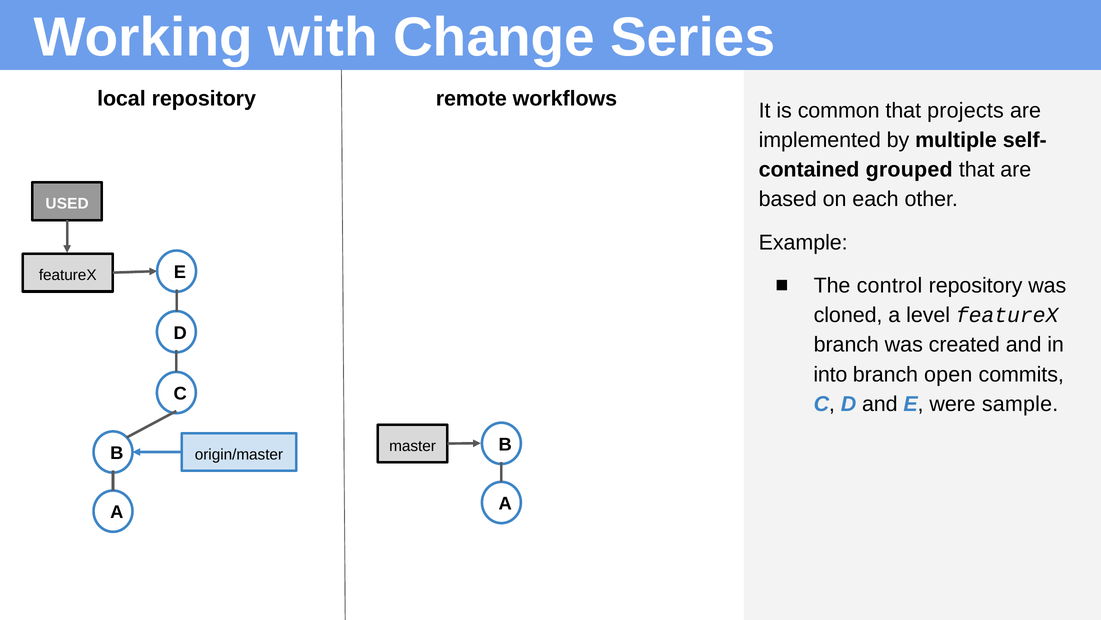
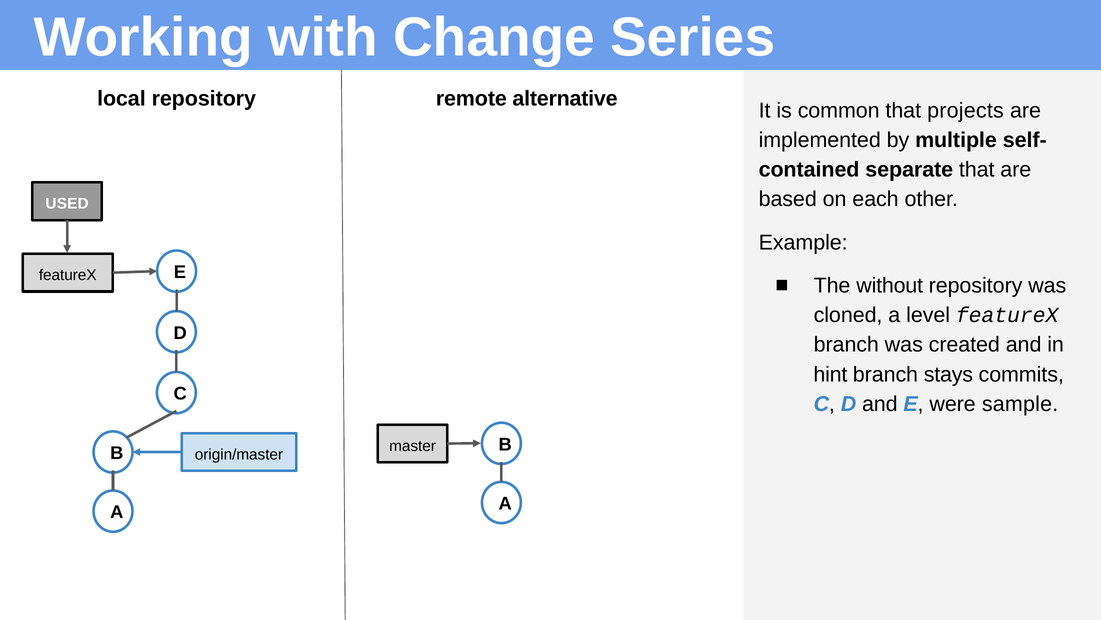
workflows: workflows -> alternative (565, 98)
grouped: grouped -> separate (909, 169)
control: control -> without (890, 285)
into: into -> hint (830, 374)
open: open -> stays (948, 374)
